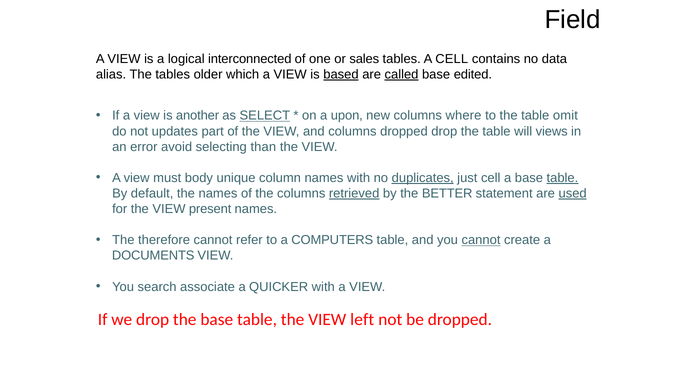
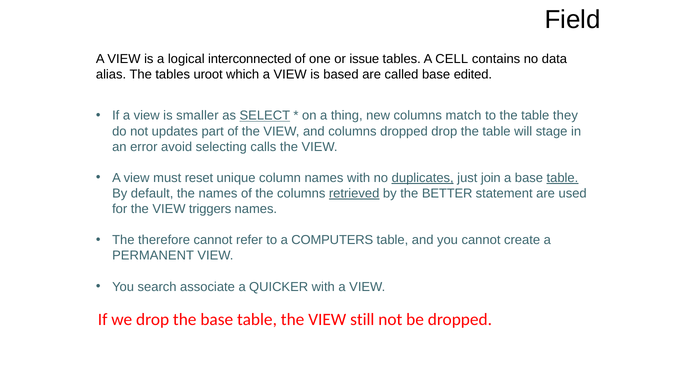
sales: sales -> issue (364, 59)
older: older -> uroot (208, 74)
based underline: present -> none (341, 74)
called underline: present -> none (402, 74)
another: another -> smaller (197, 116)
upon: upon -> thing (347, 116)
where: where -> match (463, 116)
omit: omit -> they (565, 116)
views: views -> stage (552, 131)
than: than -> calls (263, 147)
body: body -> reset (199, 178)
just cell: cell -> join (491, 178)
used underline: present -> none (573, 194)
present: present -> triggers (210, 209)
cannot underline: present -> none (481, 240)
DOCUMENTS: DOCUMENTS -> PERMANENT (153, 256)
left: left -> still (362, 320)
